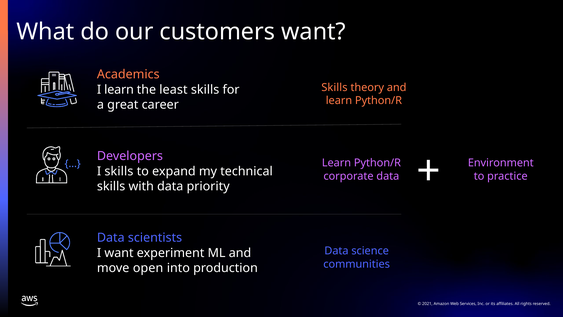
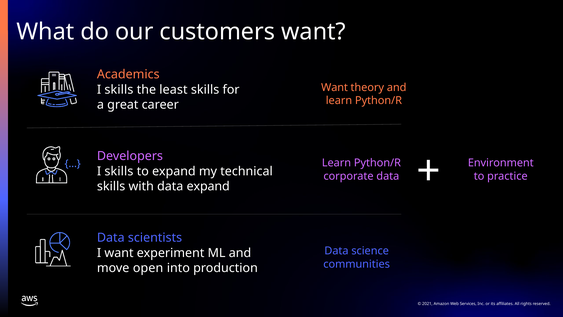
Skills: Skills -> Want (335, 87)
learn: learn -> skills (119, 89)
data priority: priority -> expand (208, 186)
